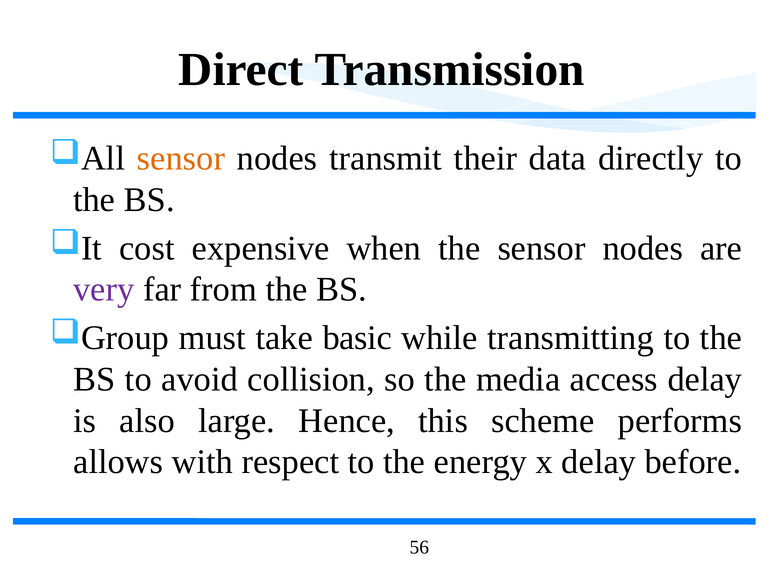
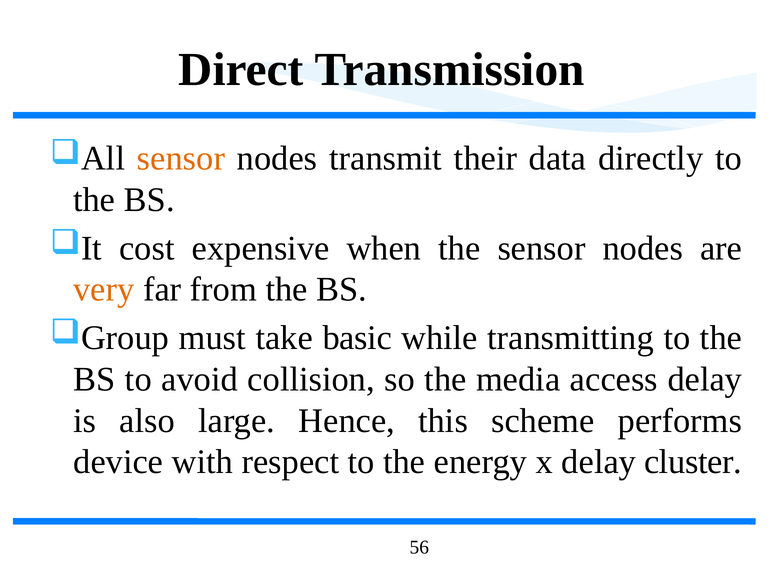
very colour: purple -> orange (104, 289)
allows: allows -> device (118, 461)
before: before -> cluster (693, 461)
